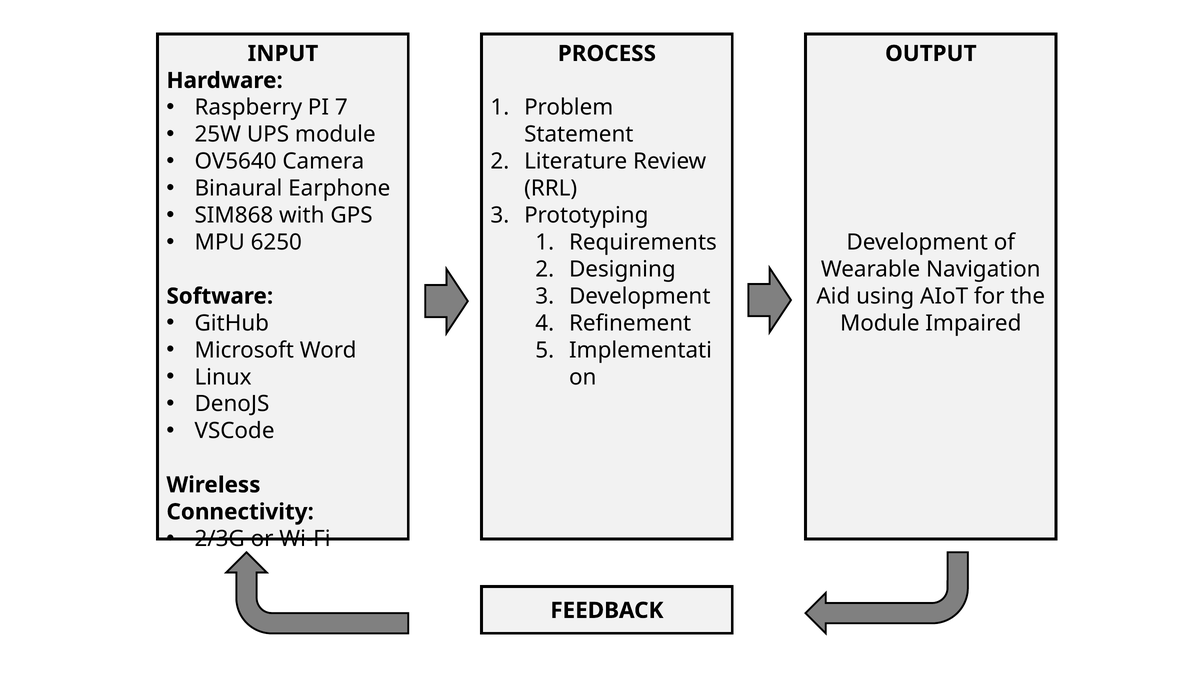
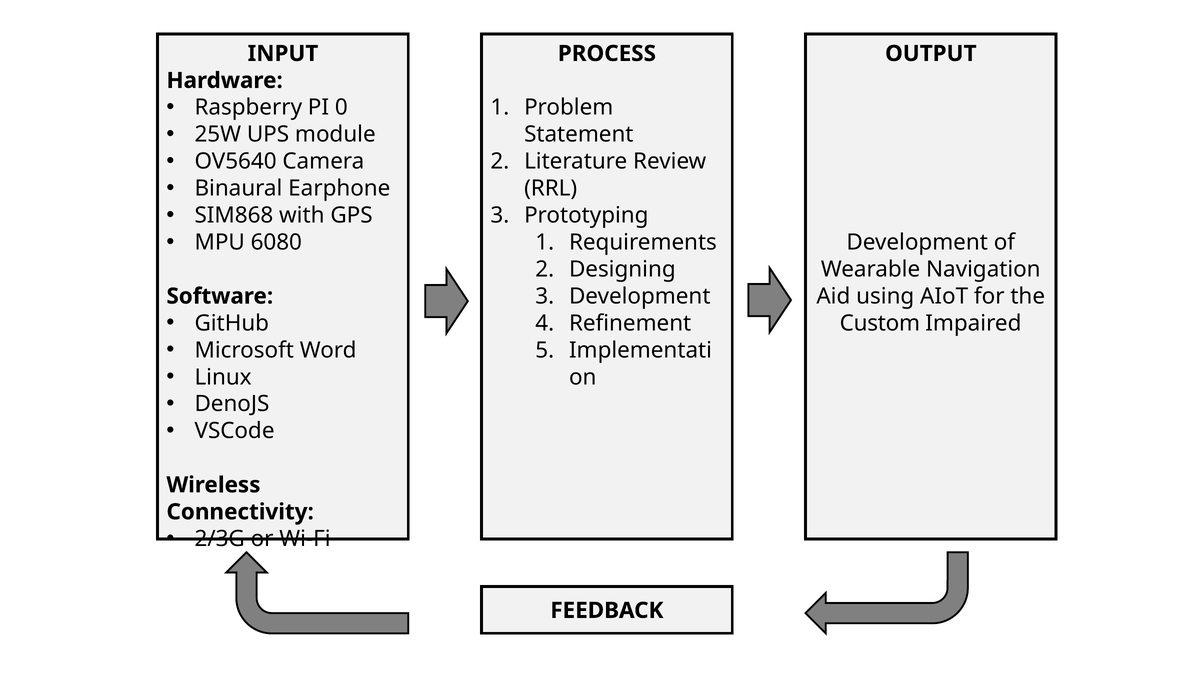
7: 7 -> 0 (341, 107)
6250: 6250 -> 6080 (276, 242)
Module: Module -> Custom (880, 323)
